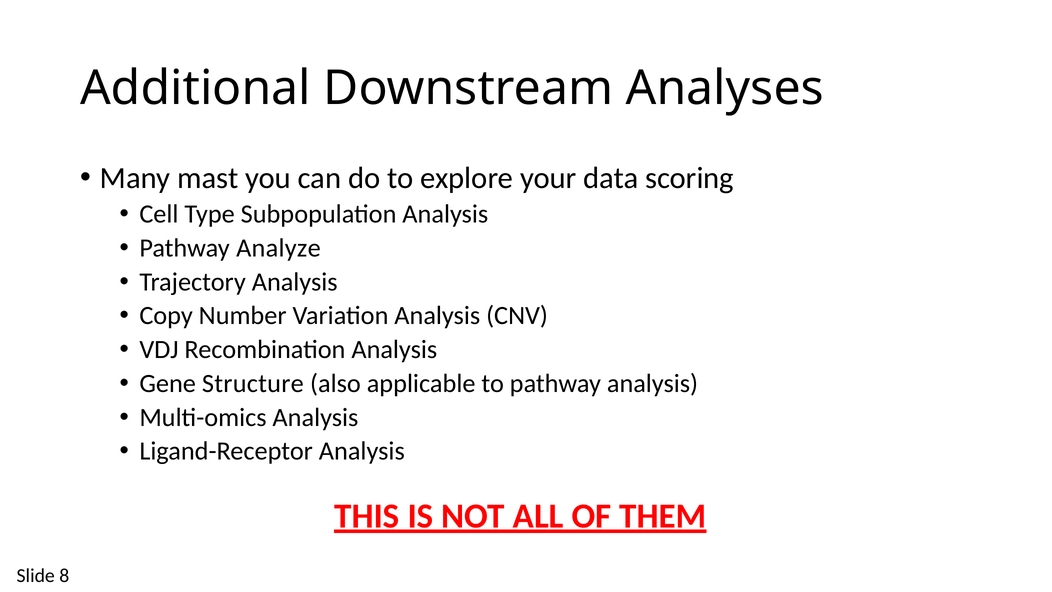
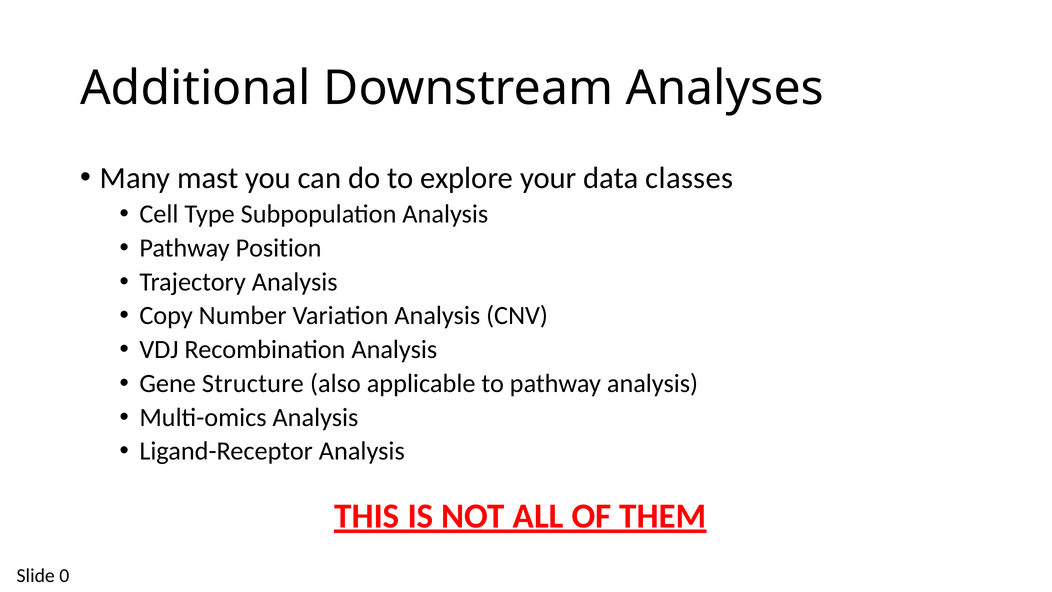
scoring: scoring -> classes (689, 178)
Analyze: Analyze -> Position (279, 248)
8: 8 -> 0 (64, 575)
